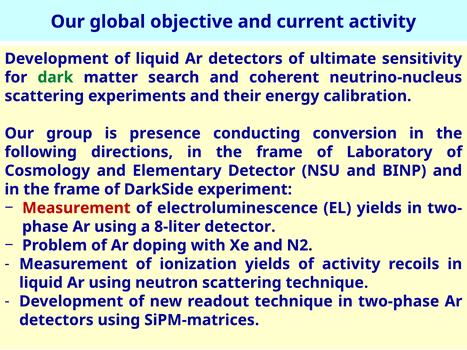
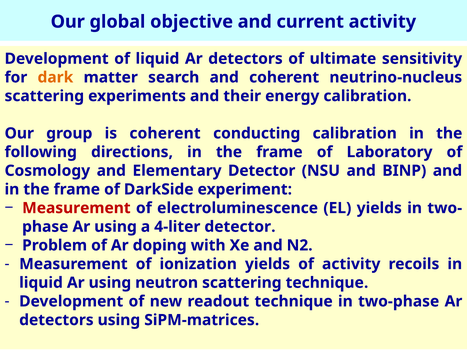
dark colour: green -> orange (55, 77)
is presence: presence -> coherent (165, 133)
conducting conversion: conversion -> calibration (355, 133)
8-liter: 8-liter -> 4-liter (177, 227)
